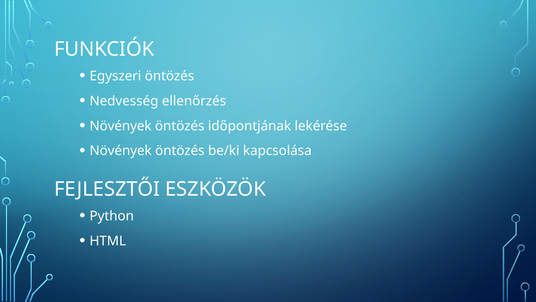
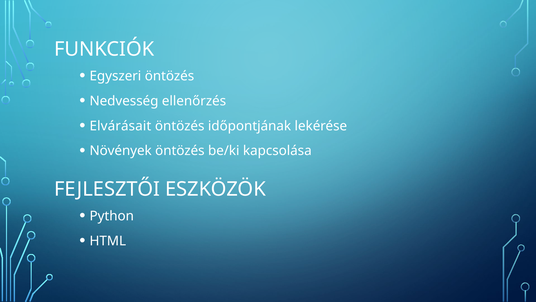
Növények: Növények -> Elvárásait (120, 126)
